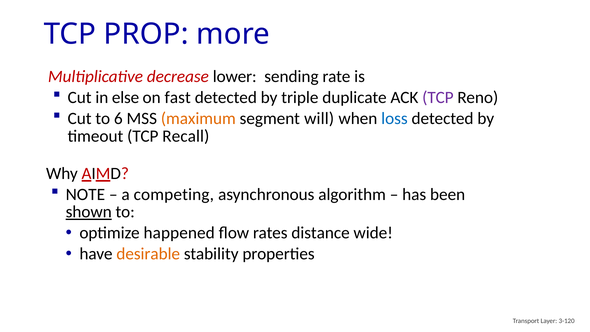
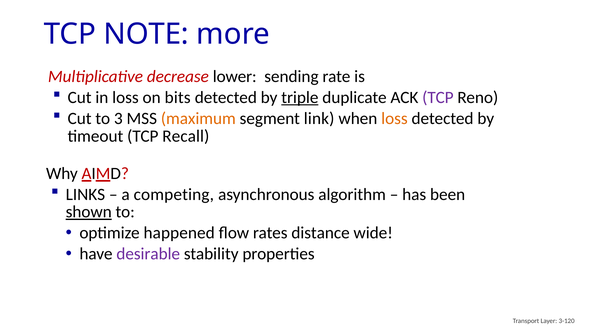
PROP: PROP -> NOTE (146, 34)
in else: else -> loss (125, 97)
fast: fast -> bits (178, 97)
triple underline: none -> present (300, 97)
6: 6 -> 3 (118, 118)
will: will -> link (319, 118)
loss colour: blue -> orange (394, 118)
NOTE: NOTE -> LINKS (85, 194)
desirable colour: orange -> purple (148, 254)
